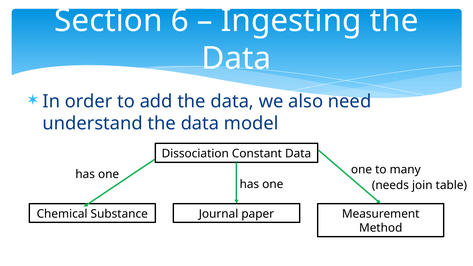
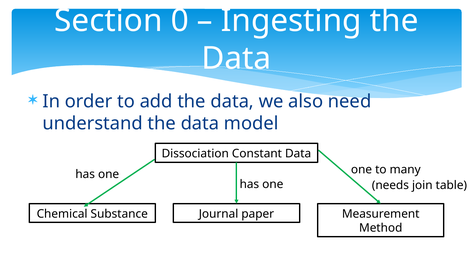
6: 6 -> 0 (180, 21)
